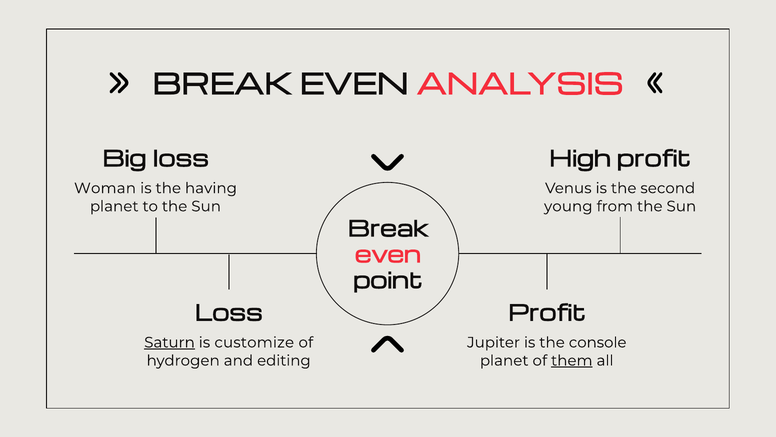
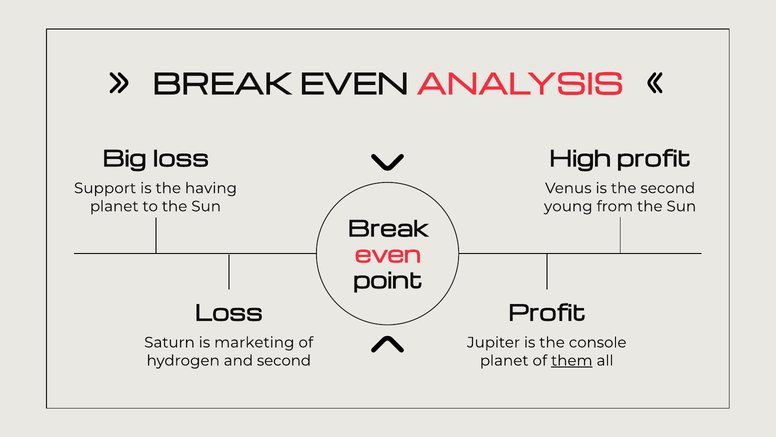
Woman: Woman -> Support (105, 188)
Saturn underline: present -> none (169, 342)
customize: customize -> marketing (254, 342)
and editing: editing -> second (284, 360)
